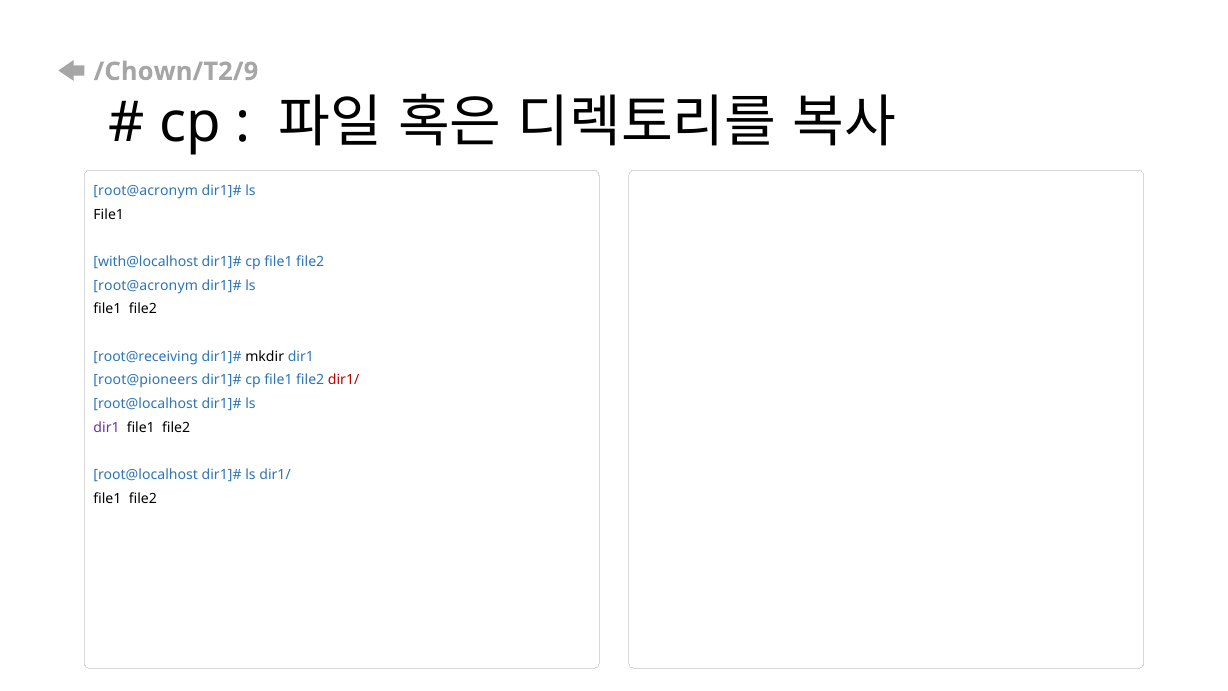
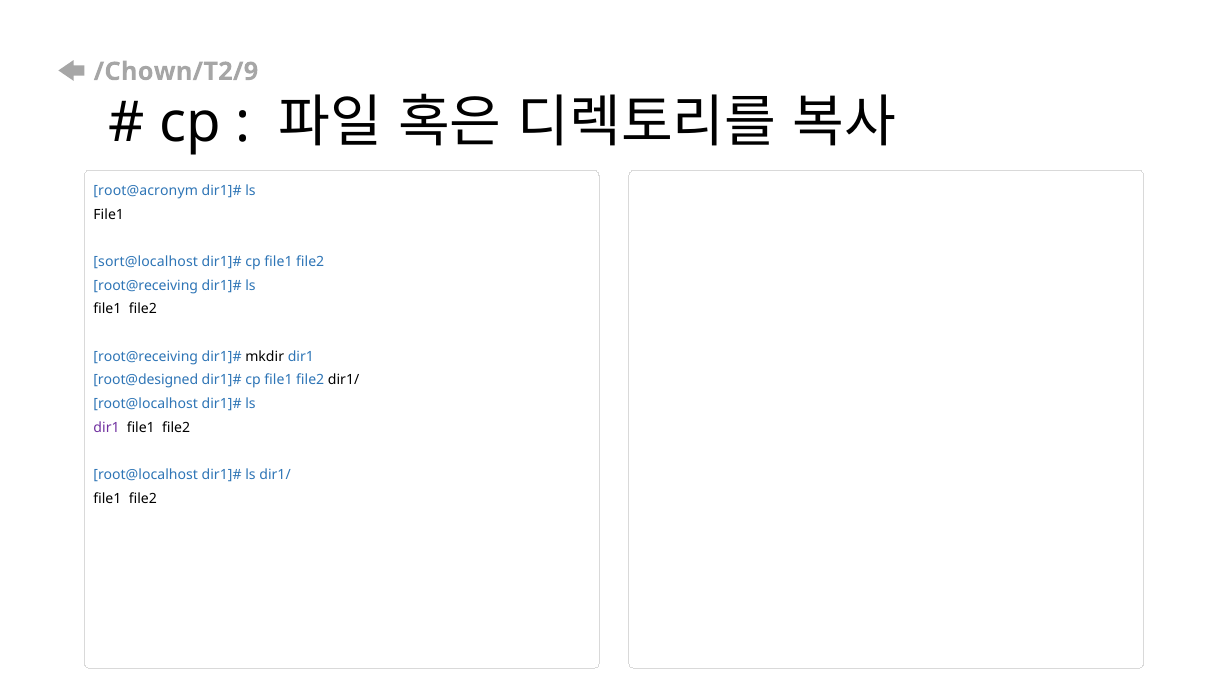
with@localhost: with@localhost -> sort@localhost (146, 262)
root@acronym: root@acronym -> root@receiving (146, 286)
root@pioneers: root@pioneers -> root@designed (146, 380)
dir1/ colour: red -> black (344, 380)
